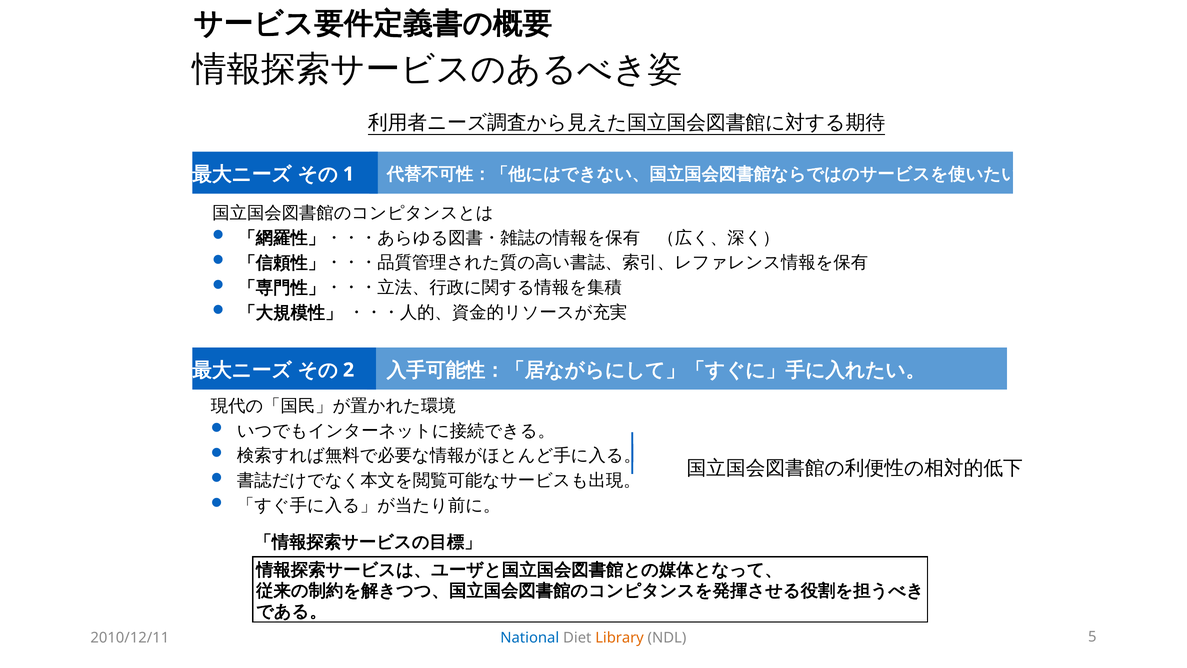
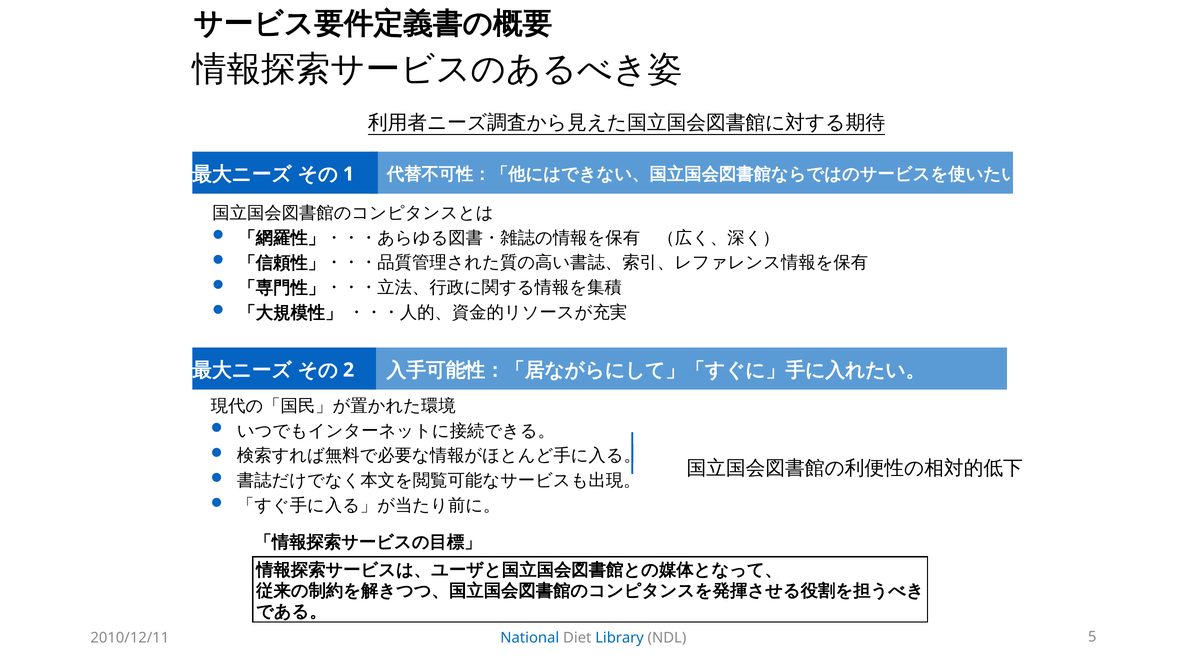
Library colour: orange -> blue (620, 638)
